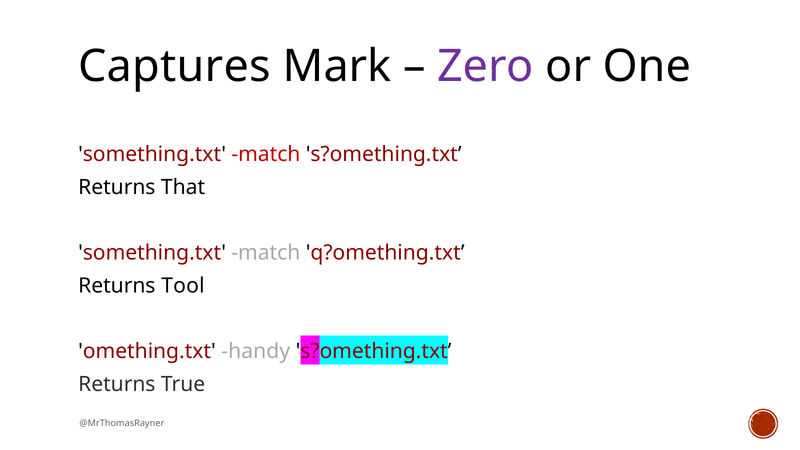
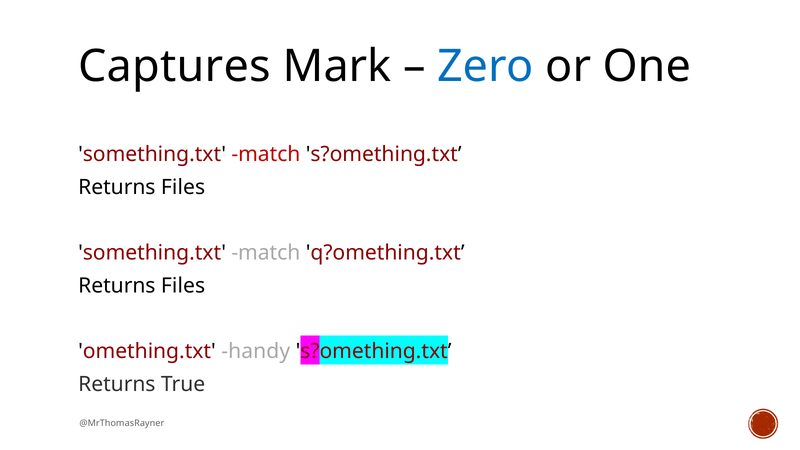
Zero colour: purple -> blue (486, 67)
That: That -> Files (183, 187)
Tool: Tool -> Files (183, 286)
